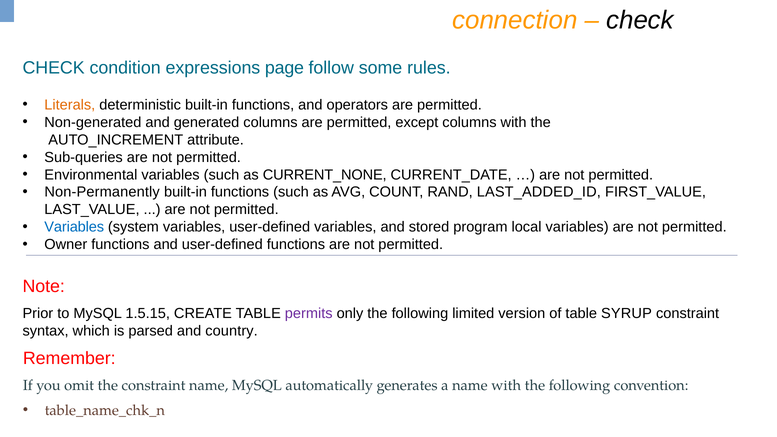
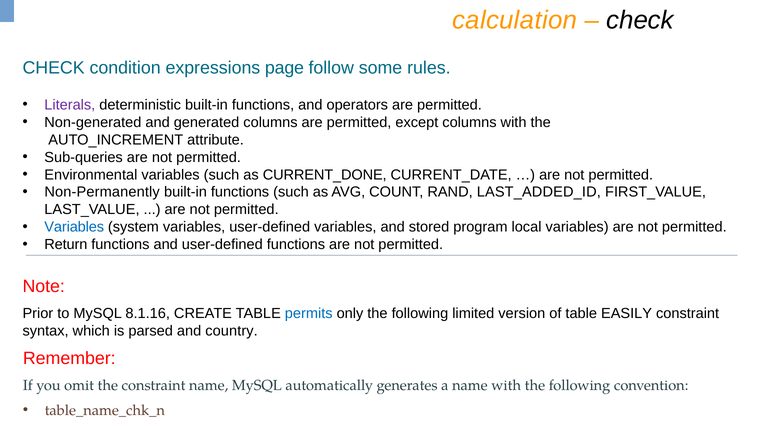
connection: connection -> calculation (515, 20)
Literals colour: orange -> purple (70, 105)
CURRENT_NONE: CURRENT_NONE -> CURRENT_DONE (325, 175)
Owner: Owner -> Return (66, 245)
1.5.15: 1.5.15 -> 8.1.16 (148, 314)
permits colour: purple -> blue (309, 314)
SYRUP: SYRUP -> EASILY (627, 314)
